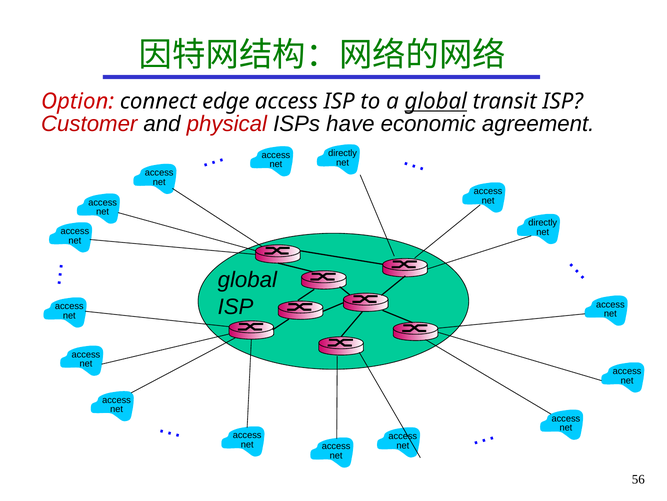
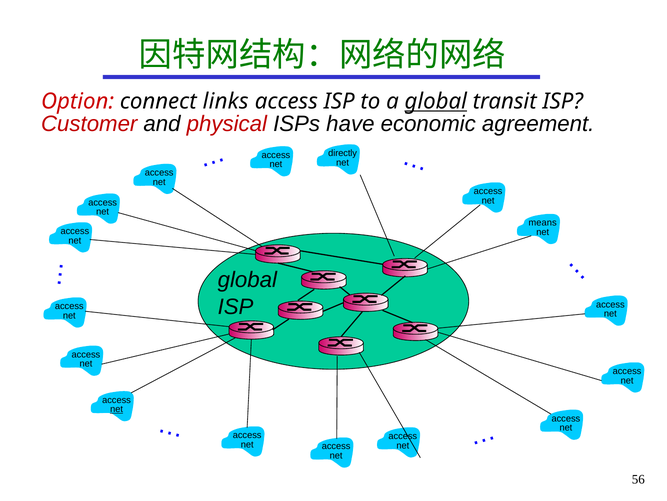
edge: edge -> links (226, 101)
directly: directly -> means (543, 223)
net underline: none -> present (117, 409)
